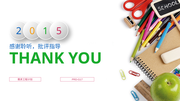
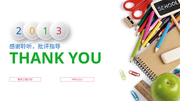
5: 5 -> 3 (59, 31)
